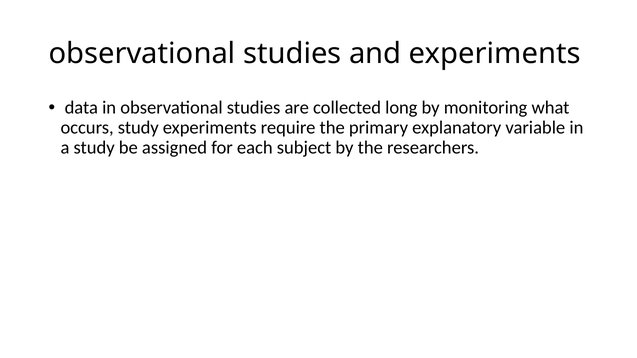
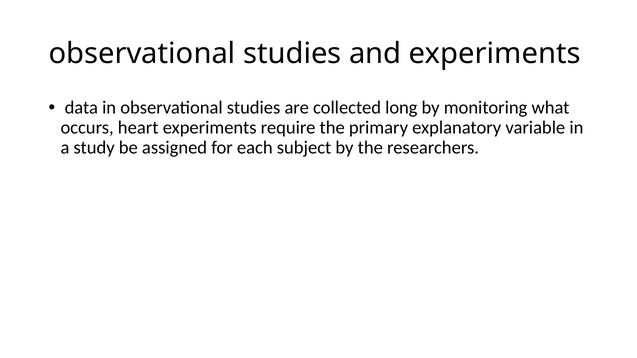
occurs study: study -> heart (138, 128)
